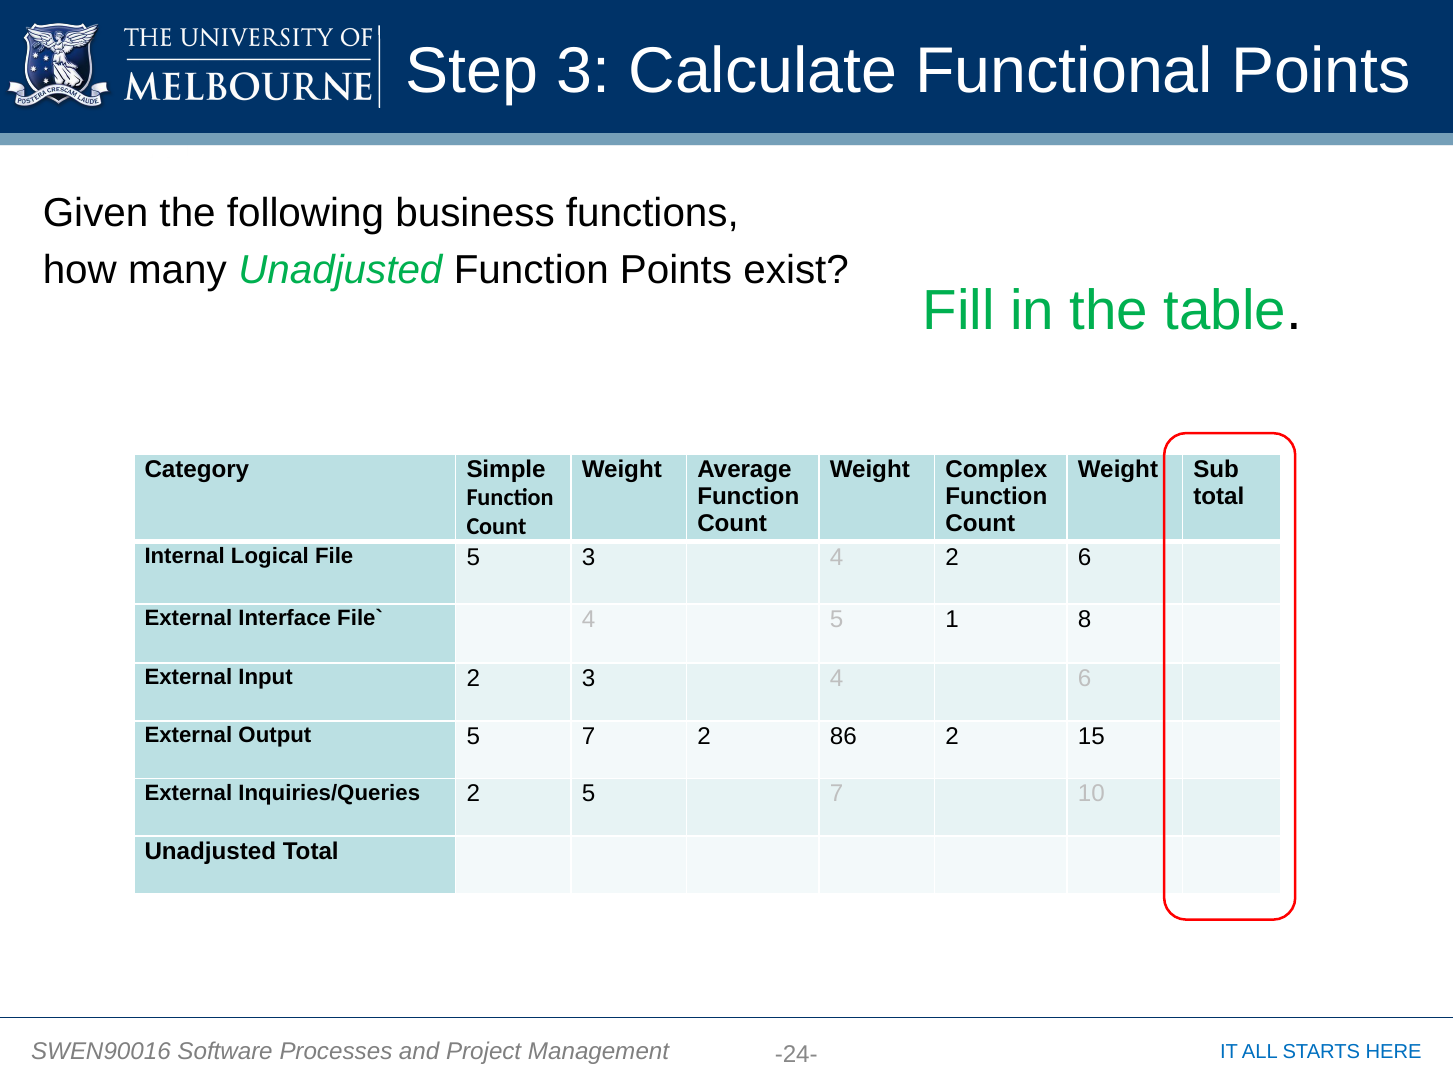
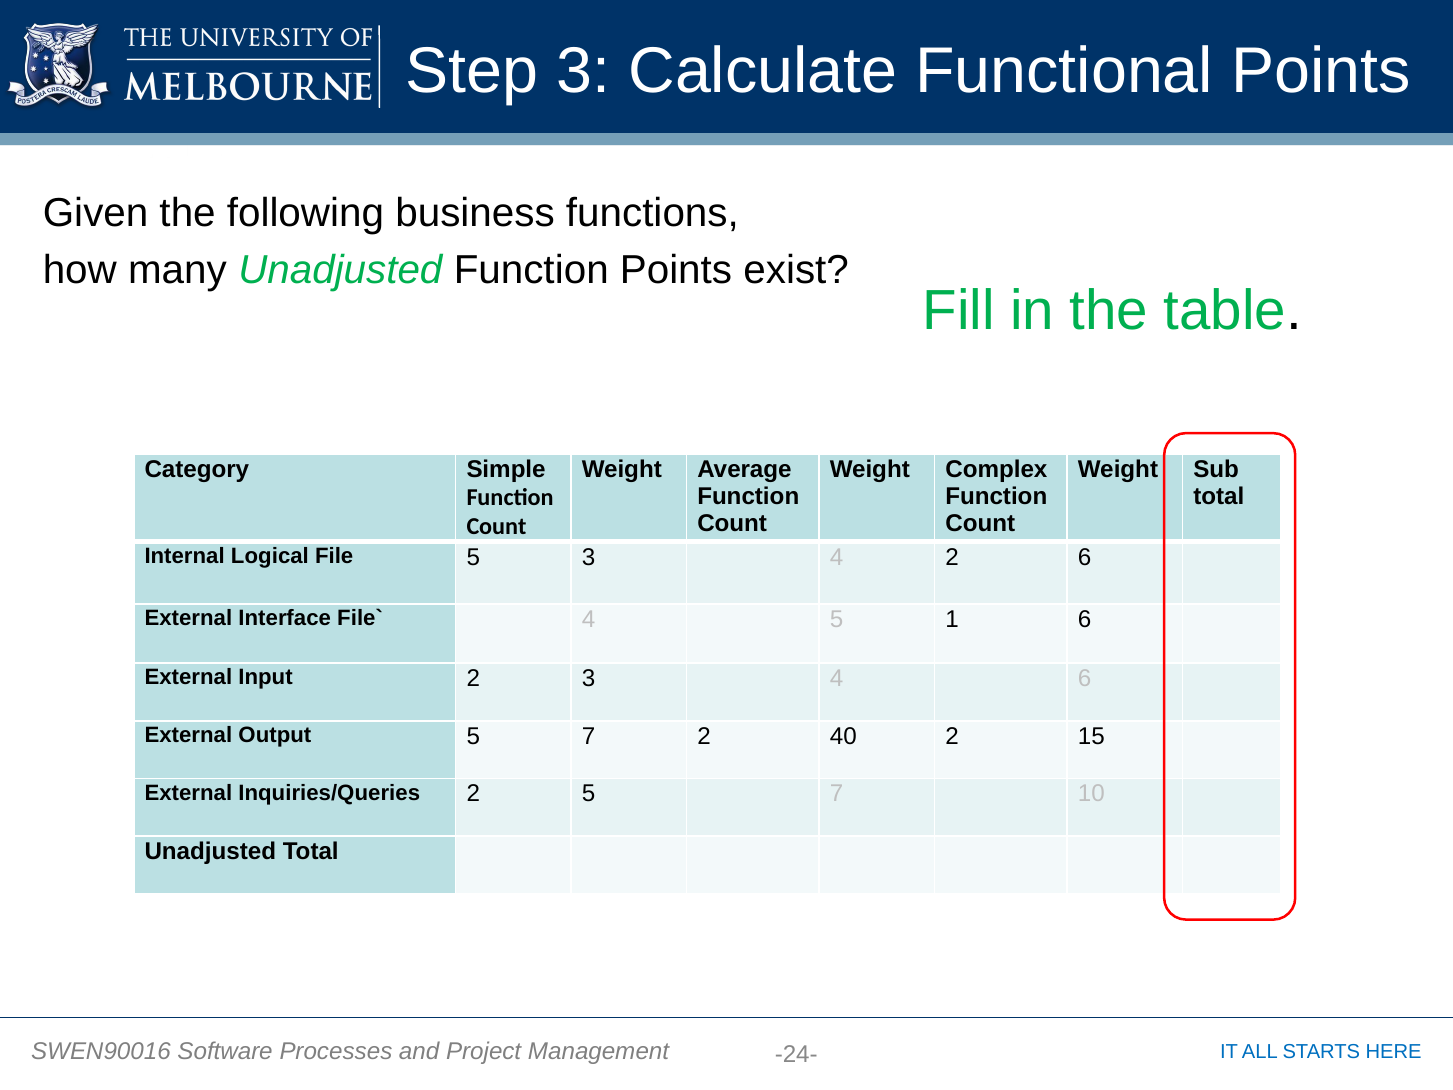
1 8: 8 -> 6 (1085, 619)
86: 86 -> 40 (843, 736)
